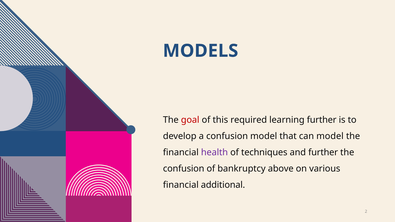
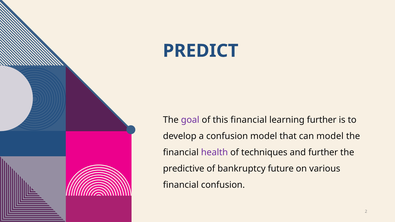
MODELS: MODELS -> PREDICT (201, 51)
goal colour: red -> purple (190, 120)
this required: required -> financial (249, 120)
confusion: confusion -> predictive (184, 169)
above: above -> future (281, 169)
financial additional: additional -> confusion (223, 185)
